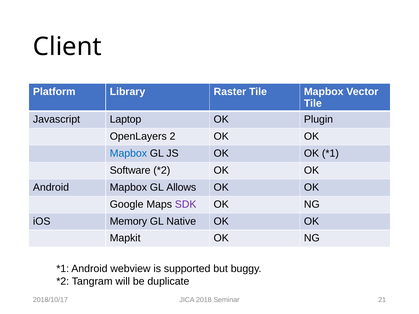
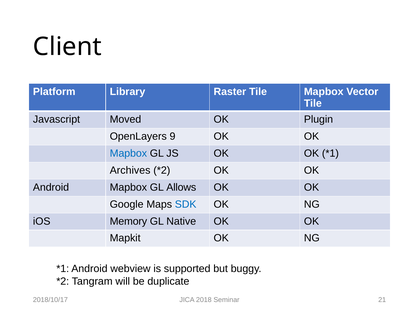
Laptop: Laptop -> Moved (125, 119)
2: 2 -> 9 (173, 136)
Software: Software -> Archives (130, 170)
SDK colour: purple -> blue (186, 204)
